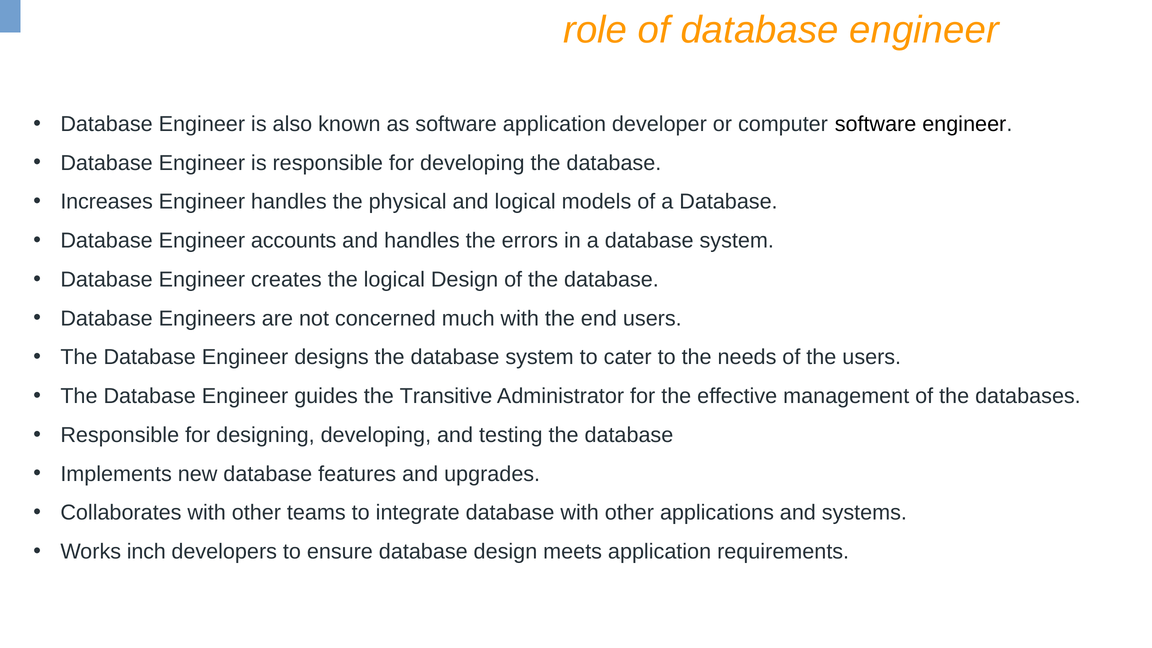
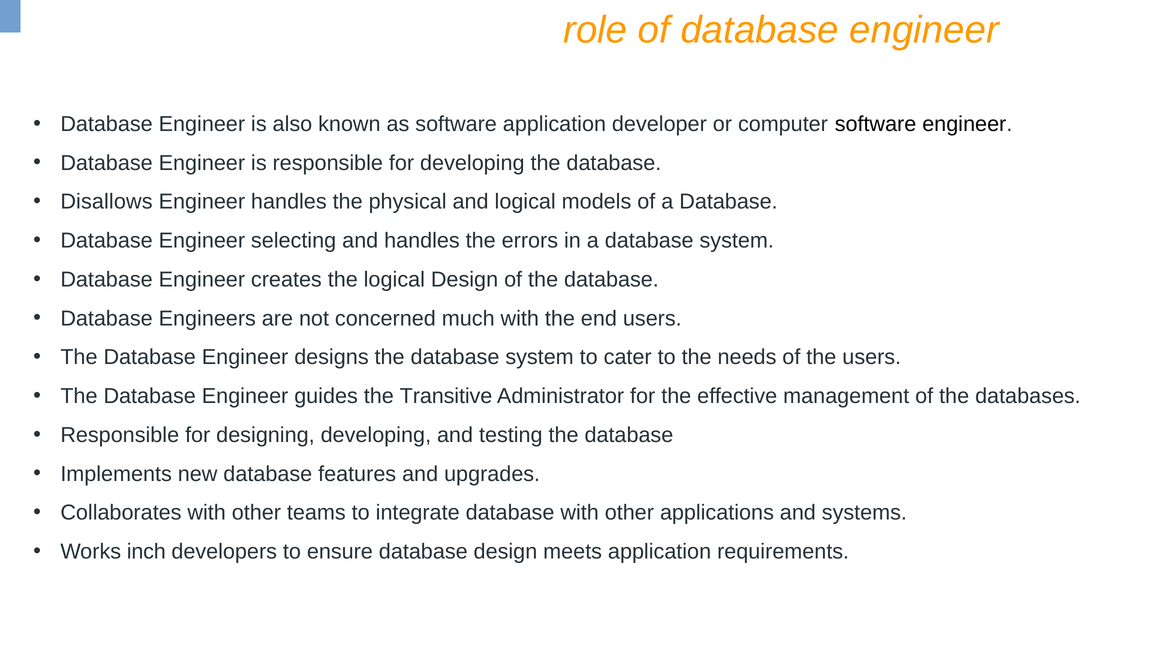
Increases: Increases -> Disallows (106, 202)
accounts: accounts -> selecting (294, 241)
